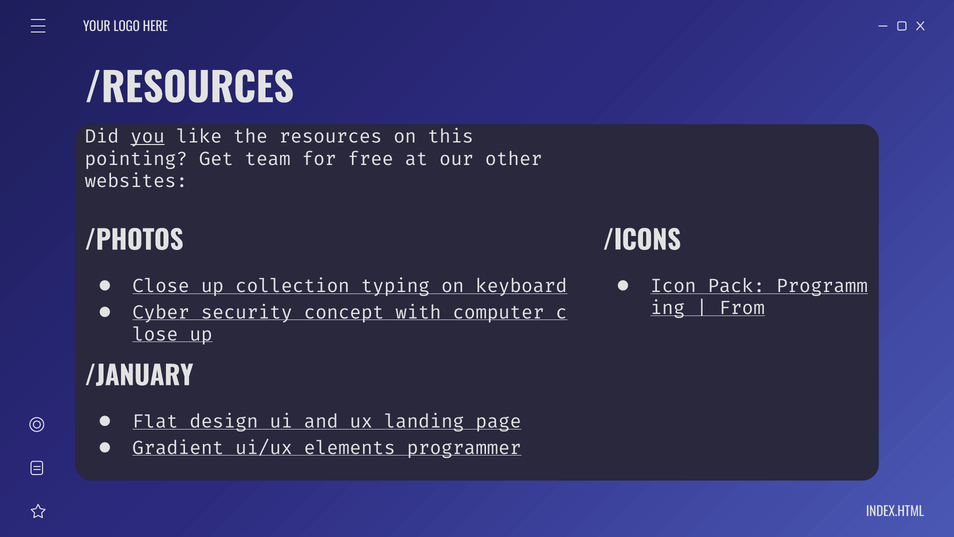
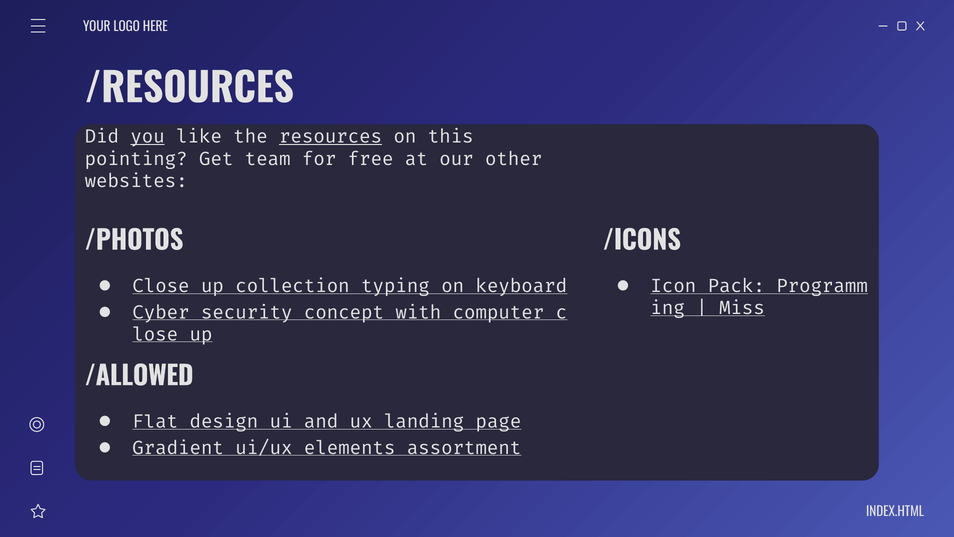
resources underline: none -> present (331, 137)
From: From -> Miss (742, 308)
/JANUARY: /JANUARY -> /ALLOWED (139, 376)
programmer: programmer -> assortment (464, 448)
